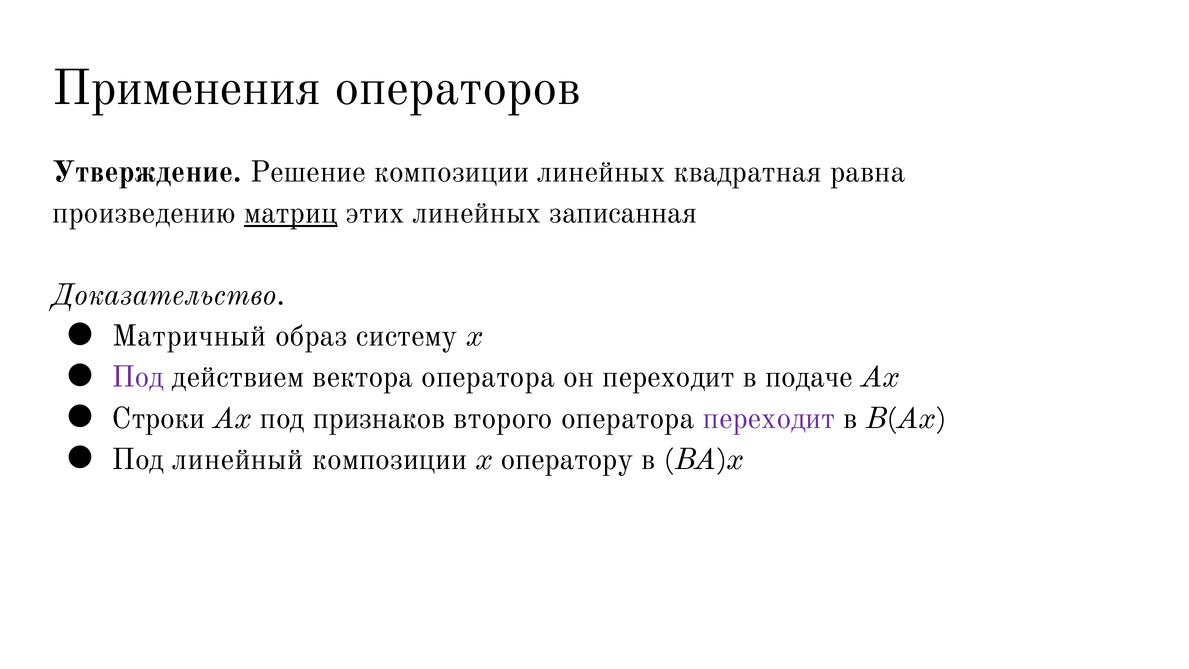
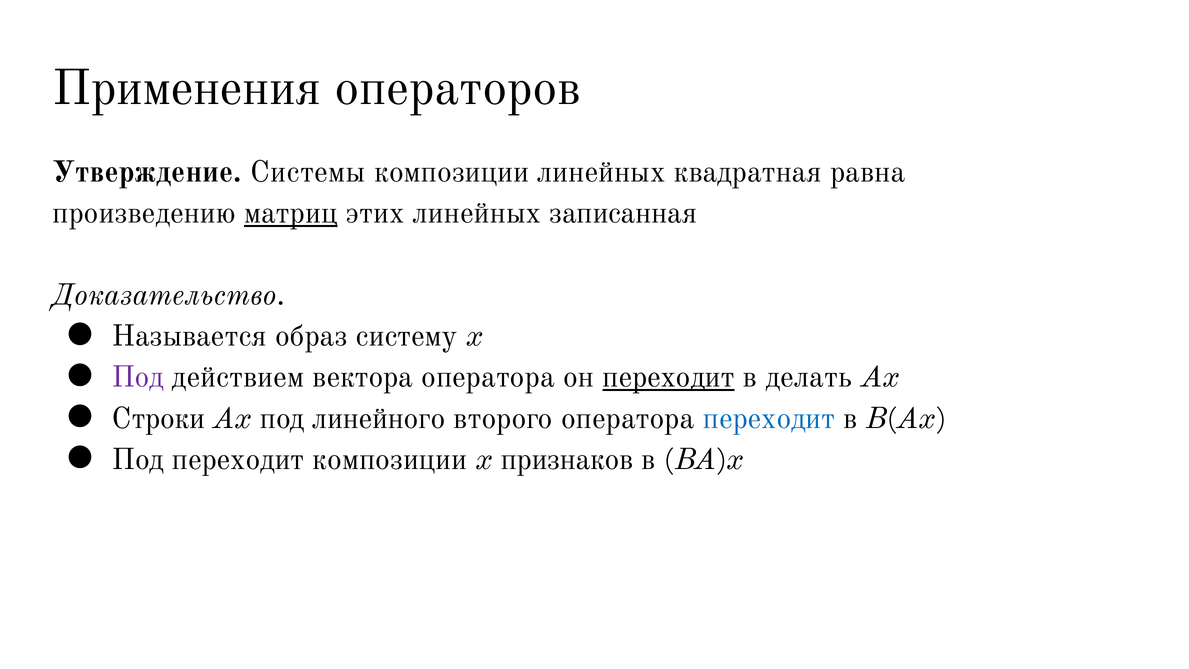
Решение: Решение -> Системы (308, 172)
Матричный: Матричный -> Называется (189, 336)
переходит underline: none -> present (669, 377)
подаче: подаче -> делать (809, 377)
признаков: признаков -> линейного (379, 418)
переходит colour: purple -> blue (769, 418)
Под линейный: линейный -> переходит (238, 459)
оператору: оператору -> признаков (567, 459)
